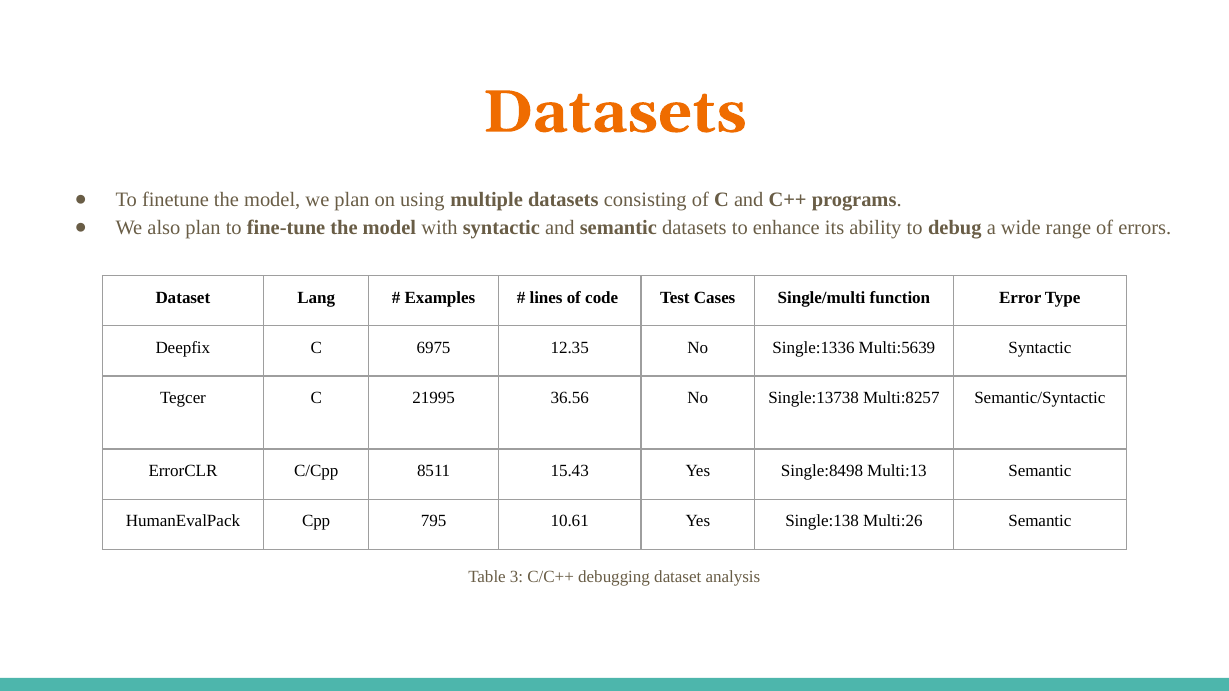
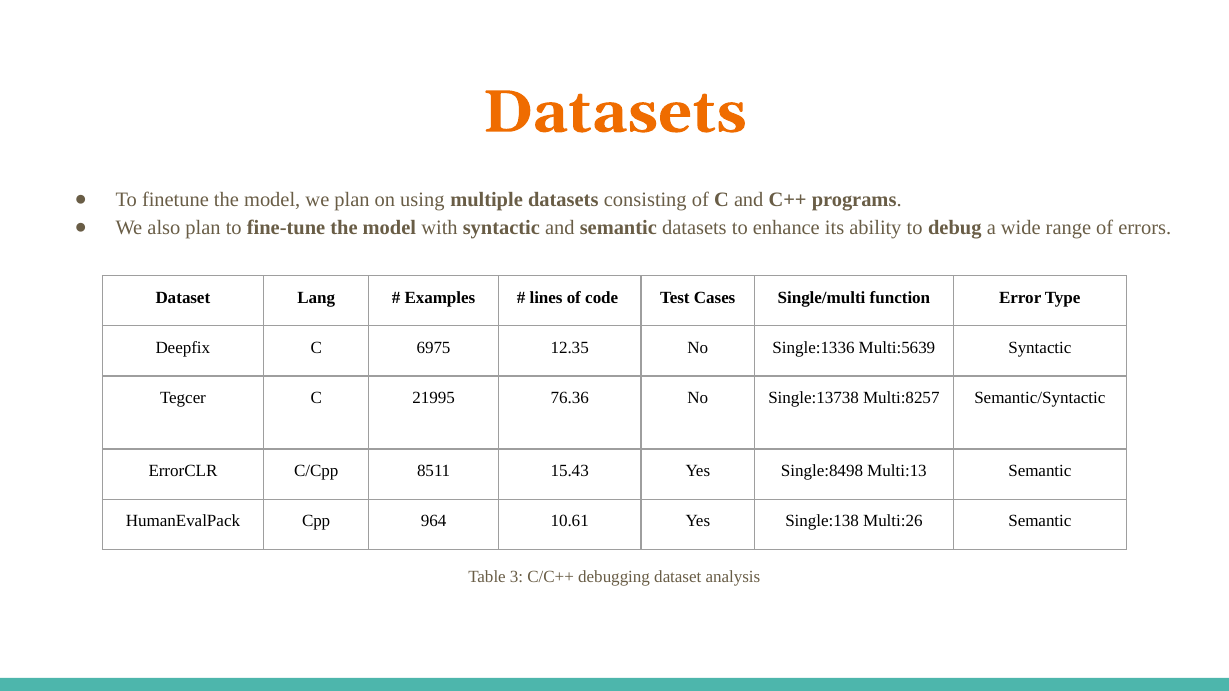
36.56: 36.56 -> 76.36 (570, 398)
795: 795 -> 964 (434, 521)
